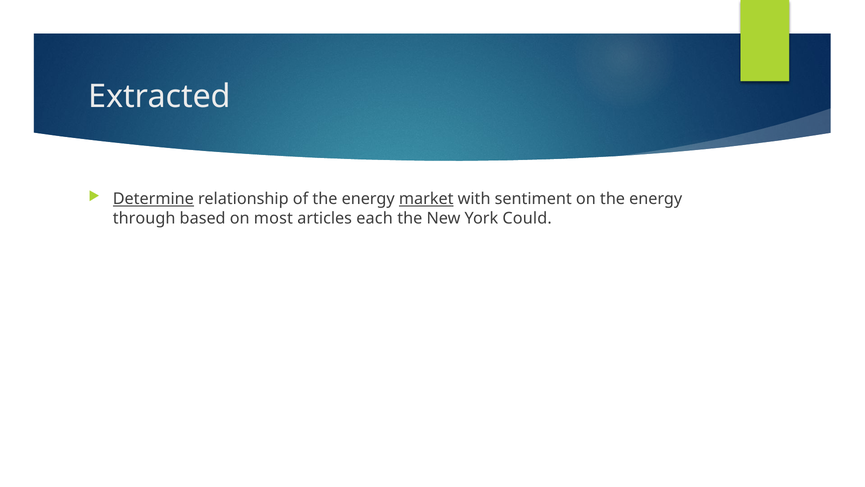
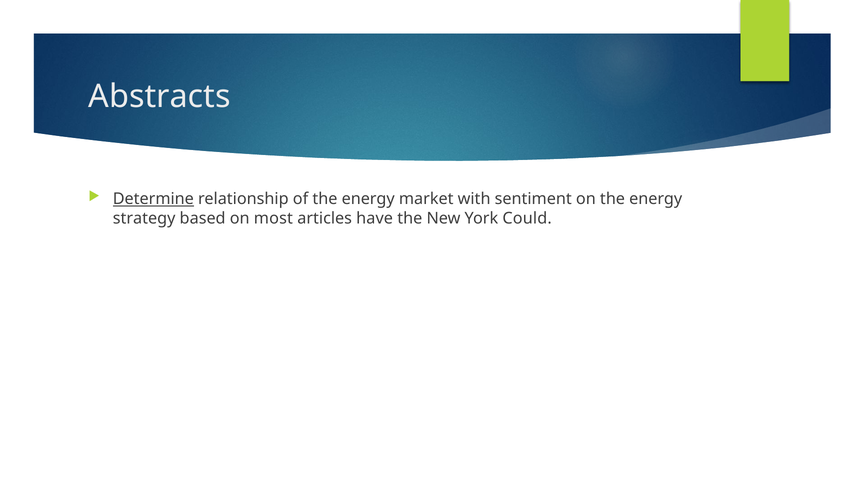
Extracted: Extracted -> Abstracts (160, 96)
market underline: present -> none (426, 199)
through: through -> strategy (144, 218)
each: each -> have (375, 218)
